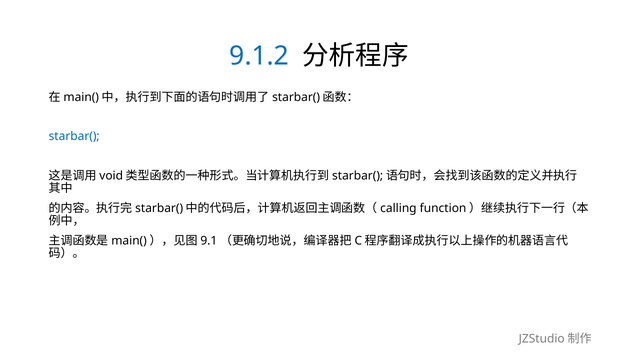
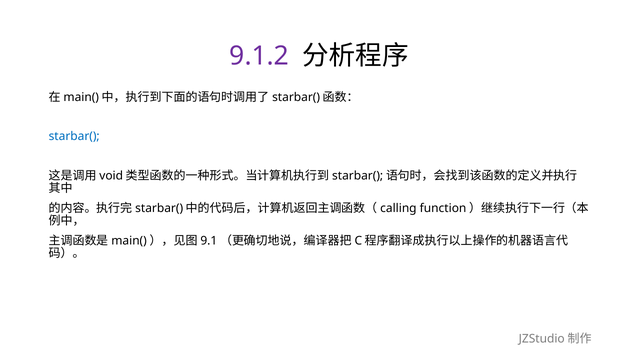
9.1.2 colour: blue -> purple (259, 56)
